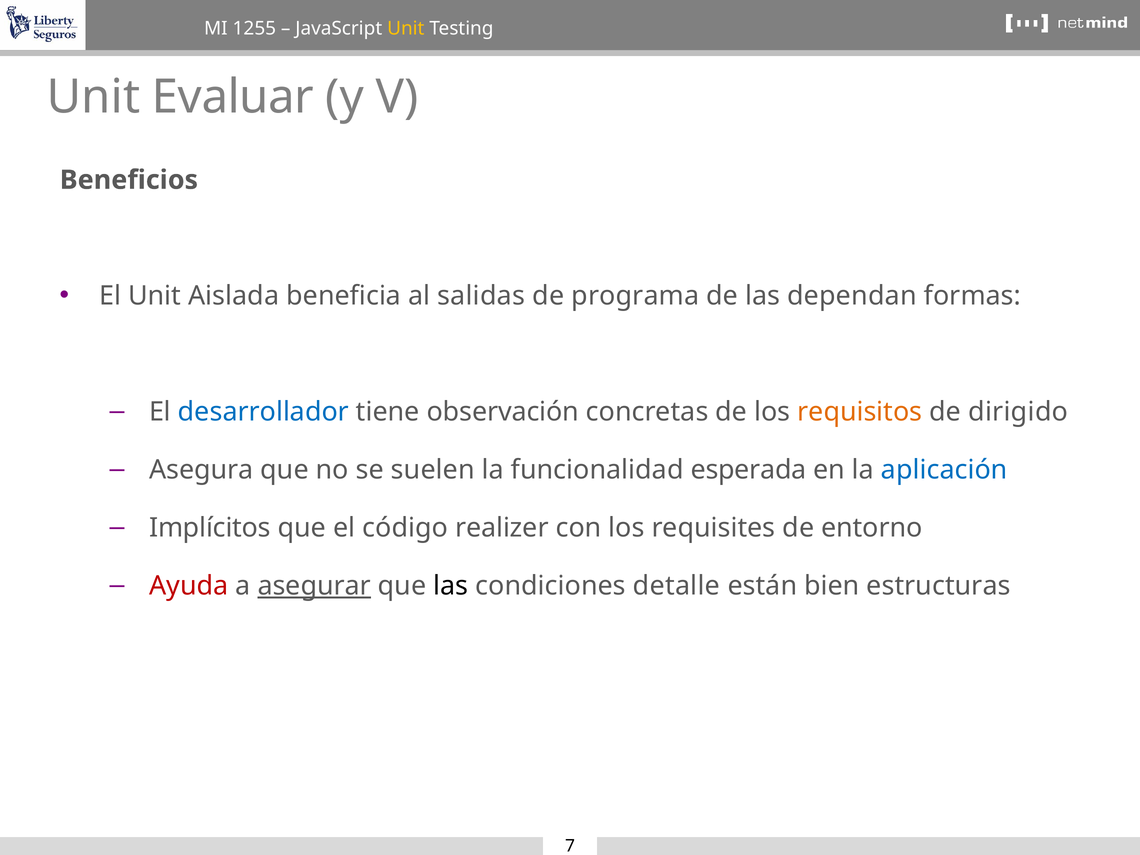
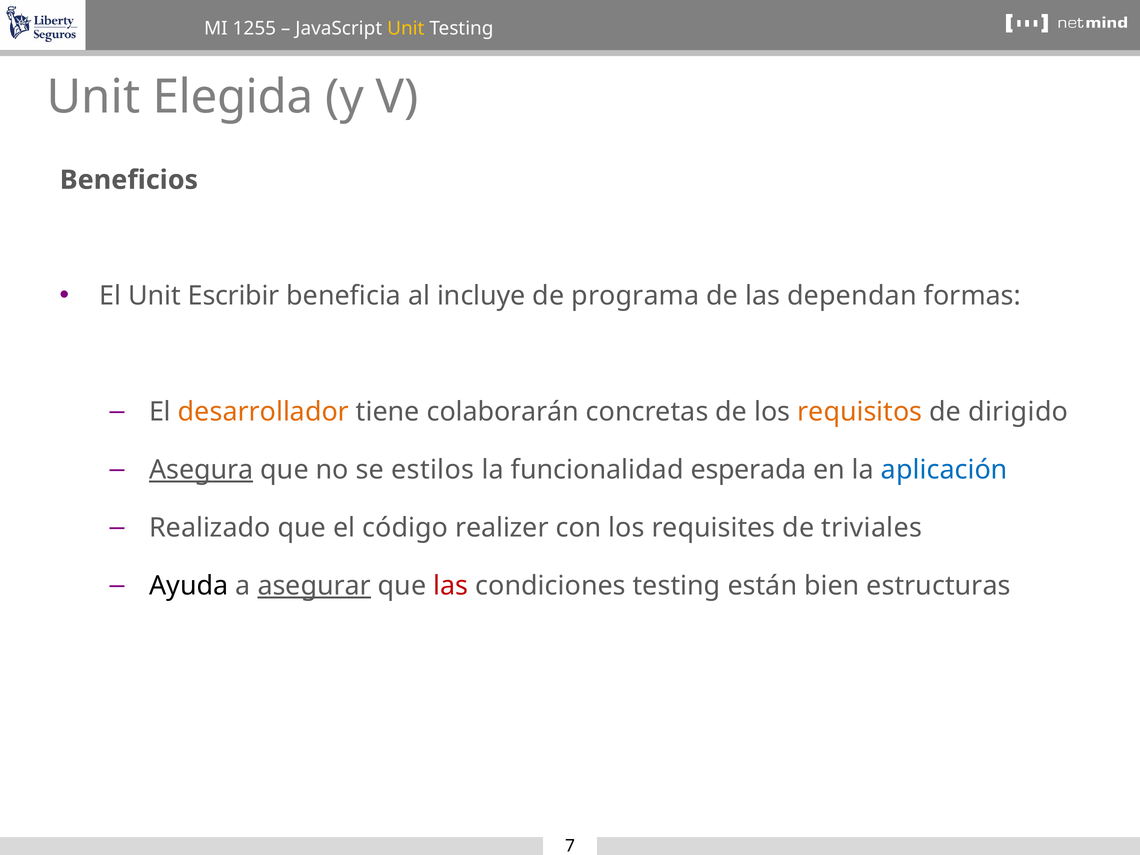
Evaluar: Evaluar -> Elegida (233, 97)
Aislada: Aislada -> Escribir (234, 296)
salidas: salidas -> incluye (481, 296)
desarrollador colour: blue -> orange (263, 412)
observación: observación -> colaborarán (503, 412)
Asegura underline: none -> present (201, 470)
suelen: suelen -> estilos (433, 470)
Implícitos: Implícitos -> Realizado (210, 528)
entorno: entorno -> triviales (872, 528)
Ayuda colour: red -> black (189, 586)
las colour: black -> red (451, 586)
condiciones detalle: detalle -> testing (677, 586)
